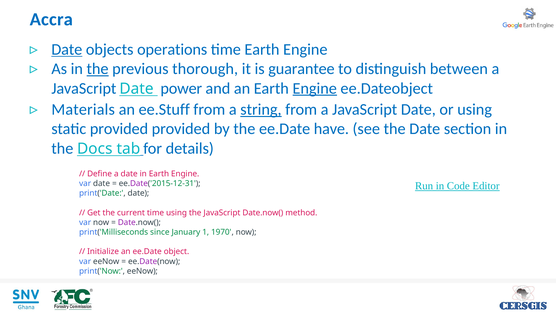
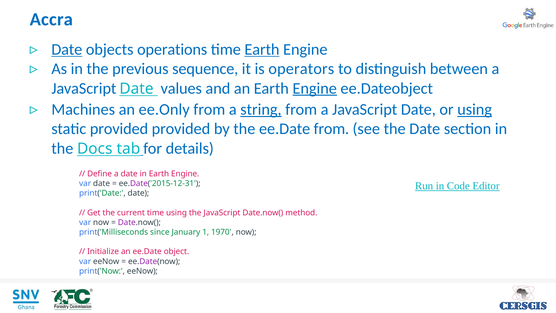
Earth underline: none -> present (262, 49)
the underline: present -> none (98, 69)
thorough: thorough -> sequence (205, 69)
guarantee: guarantee -> operators (301, 69)
power: power -> values (181, 88)
Materials: Materials -> Machines (83, 109)
ee.Stuff: ee.Stuff -> ee.Only (164, 109)
using underline: none -> present (475, 109)
ee.Date have: have -> from (331, 129)
